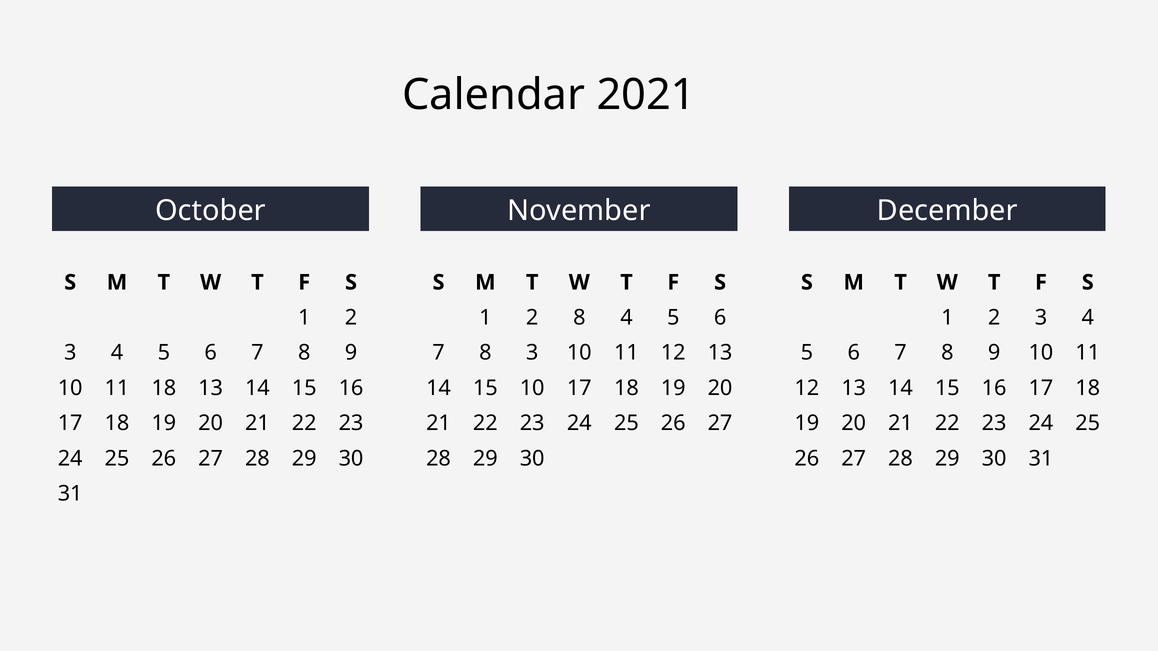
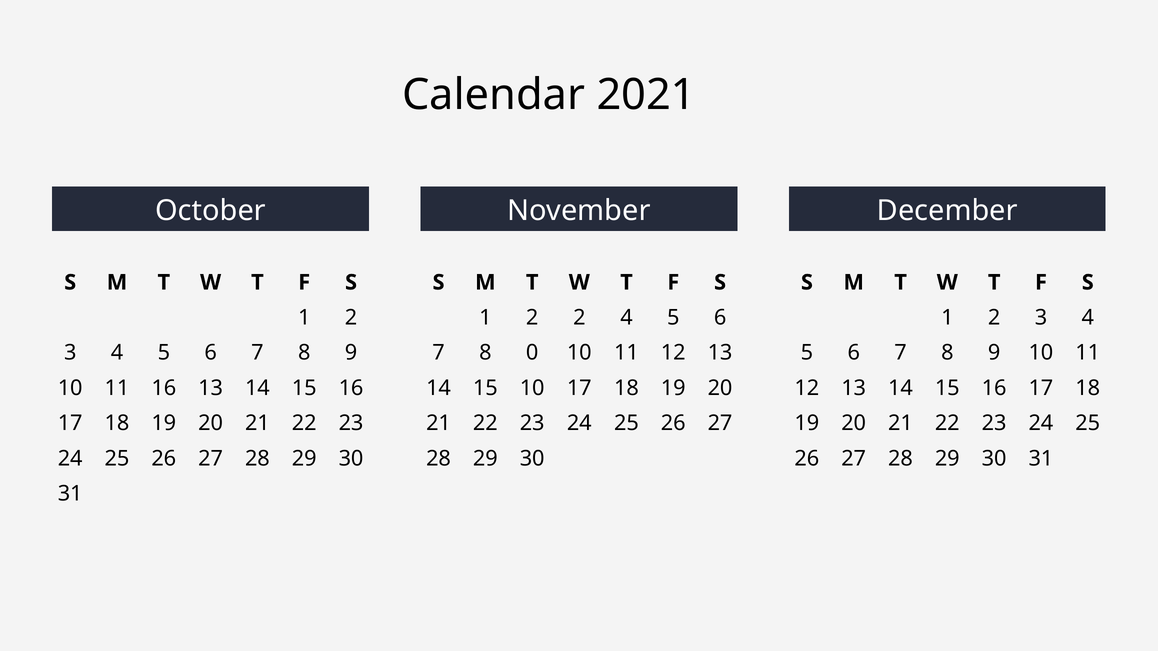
2 8: 8 -> 2 (579, 318)
8 3: 3 -> 0 (532, 353)
11 18: 18 -> 16 (164, 388)
